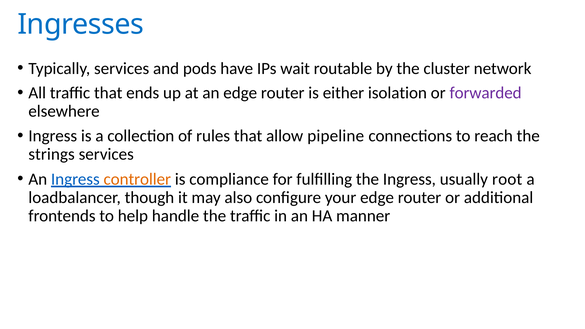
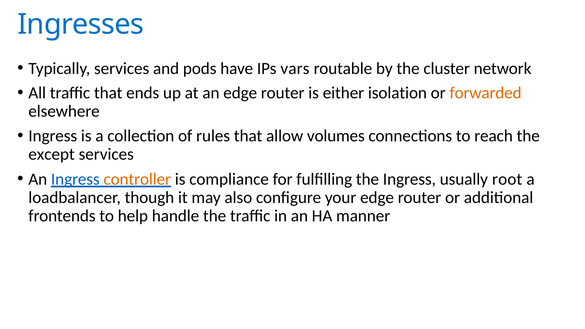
wait: wait -> vars (295, 68)
forwarded colour: purple -> orange (486, 93)
pipeline: pipeline -> volumes (336, 136)
strings: strings -> except (52, 154)
